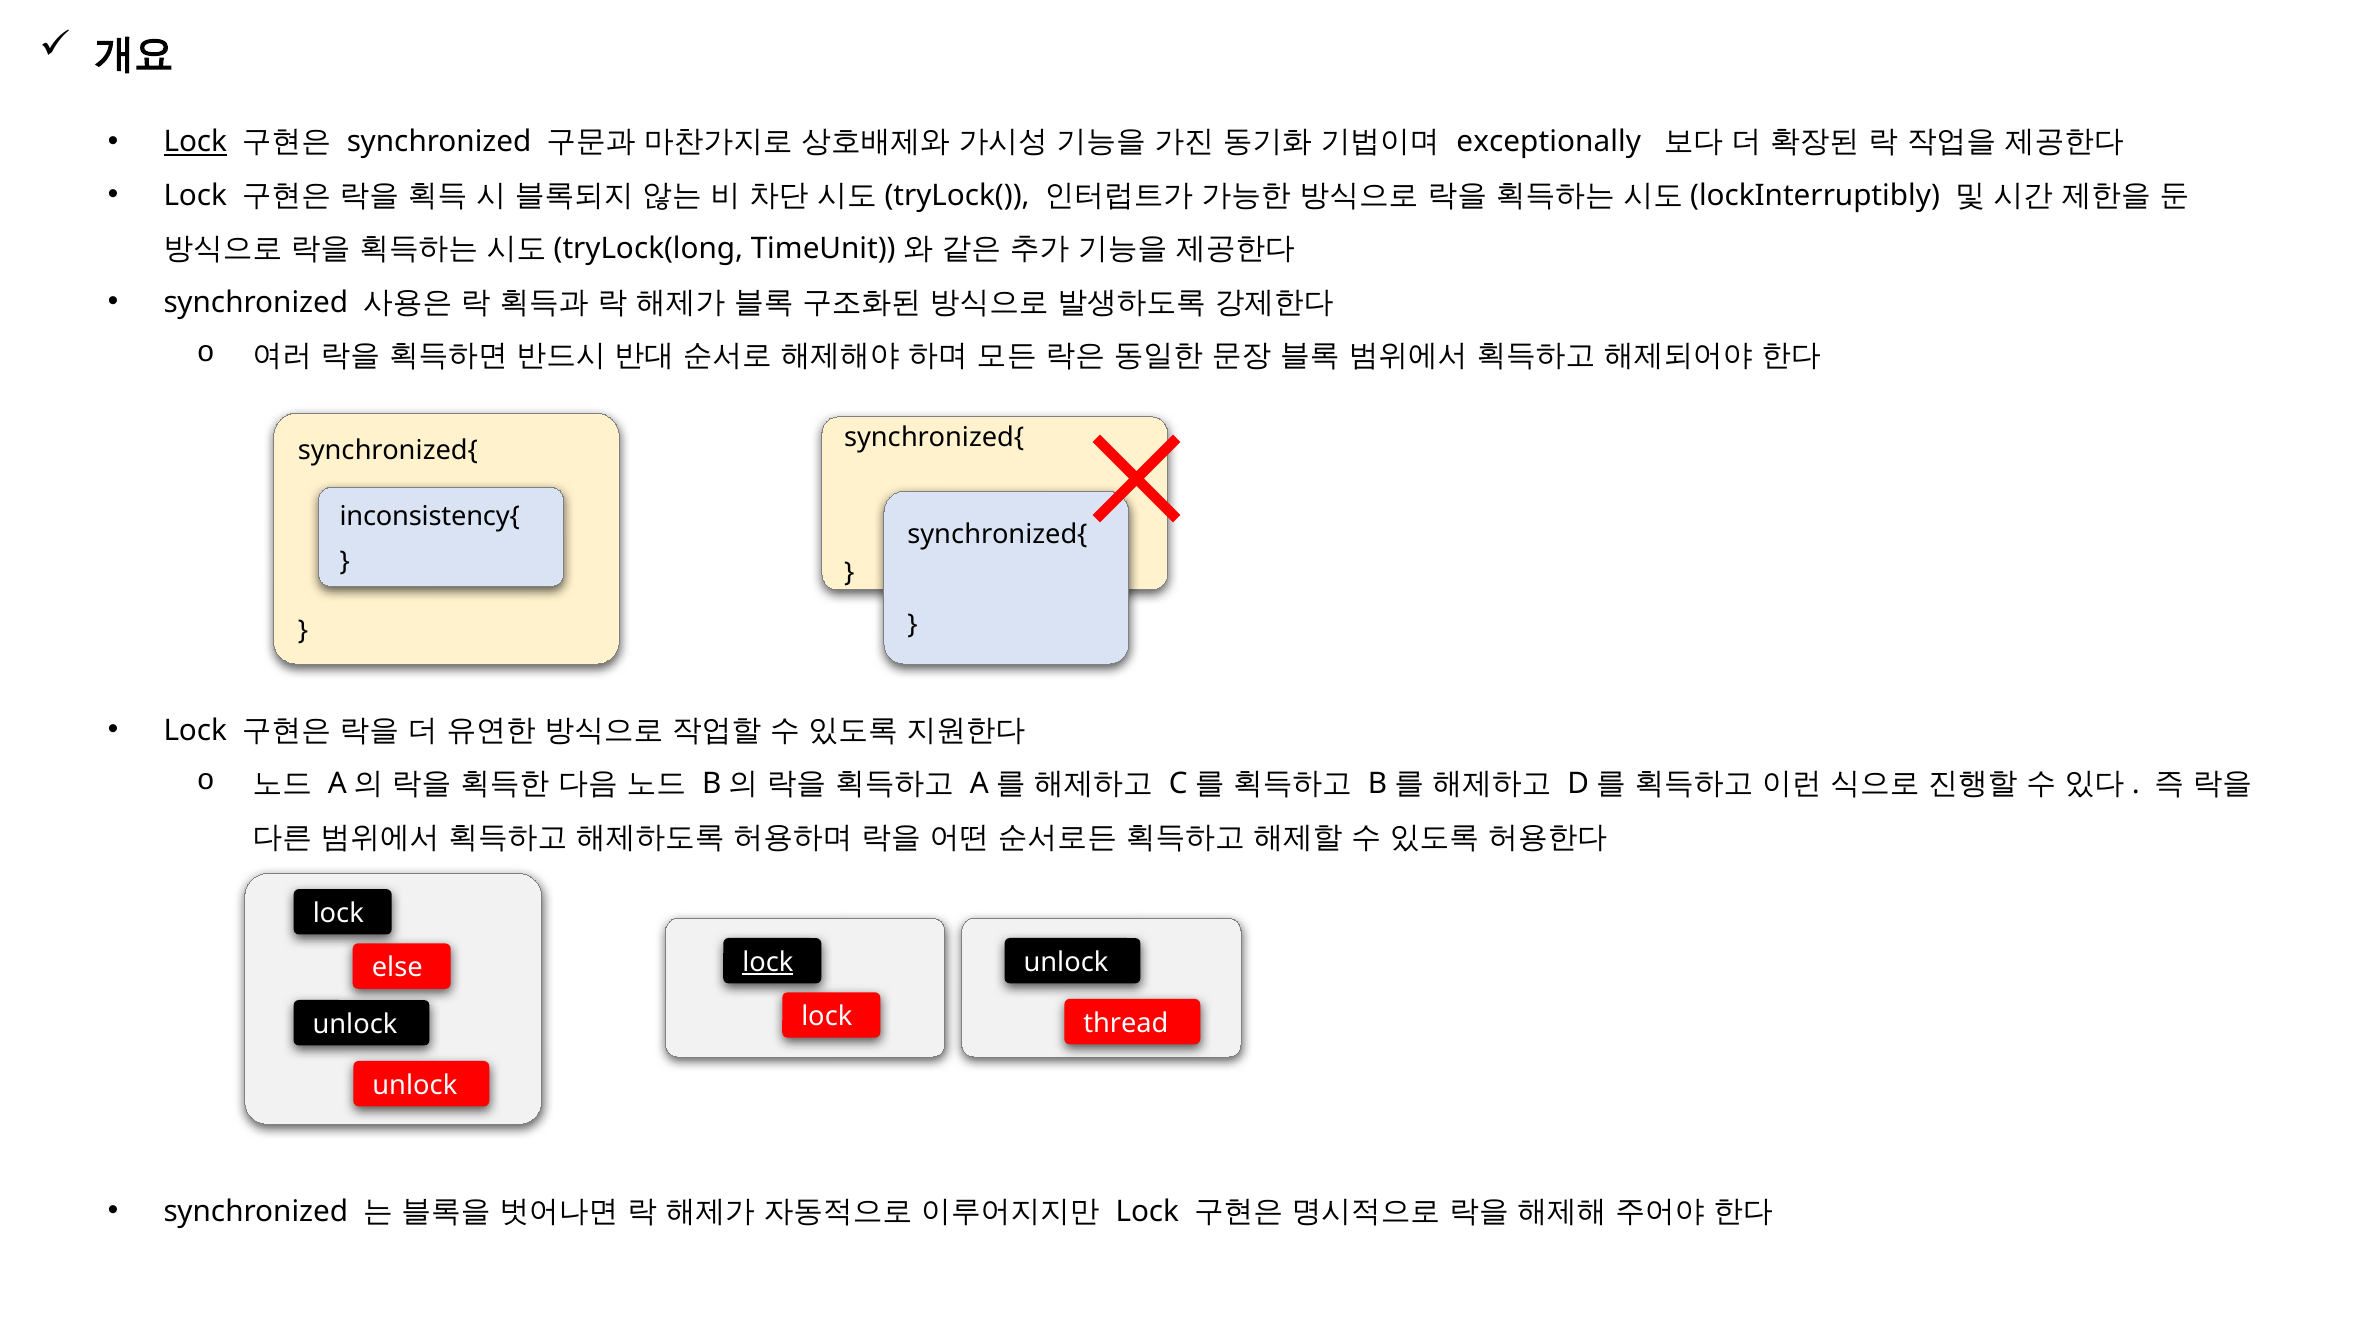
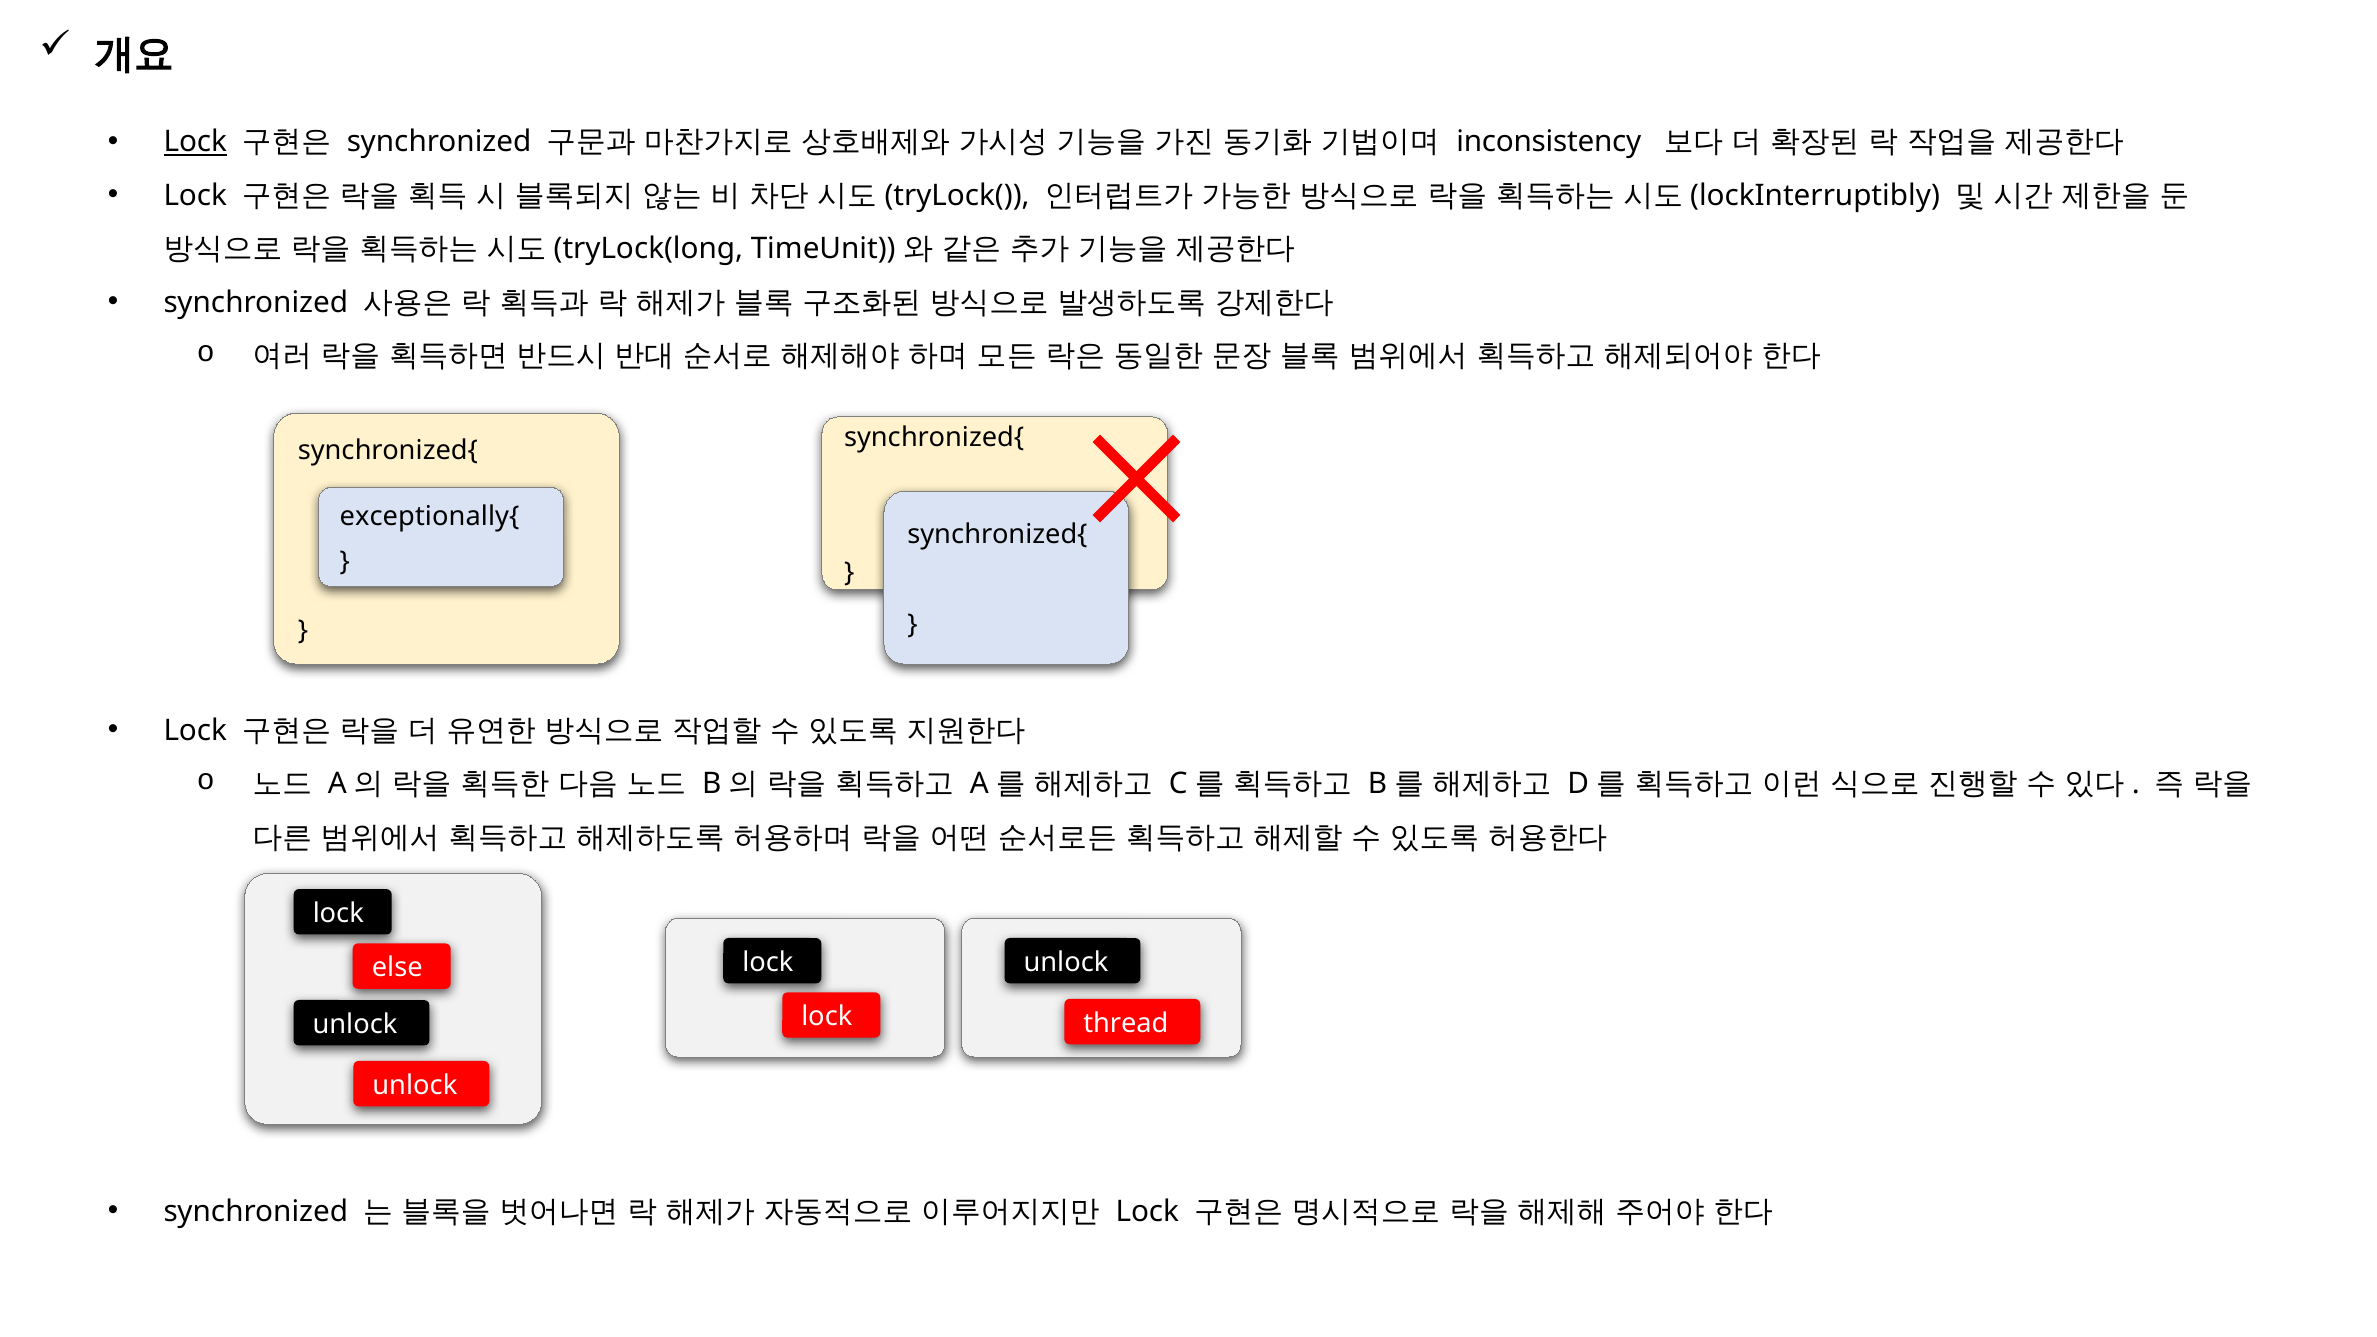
exceptionally: exceptionally -> inconsistency (1549, 142)
inconsistency{: inconsistency{ -> exceptionally{ (430, 516)
lock underline: present -> none (768, 963)
